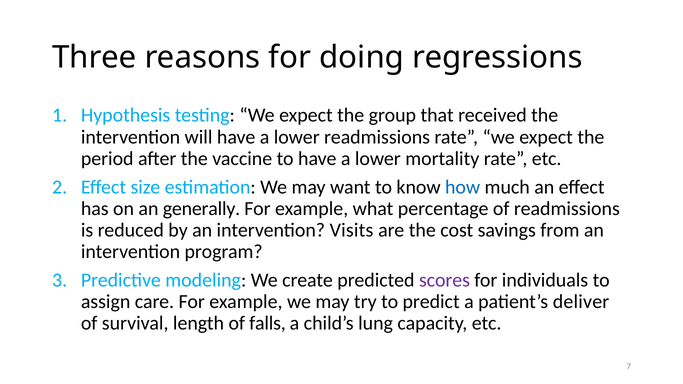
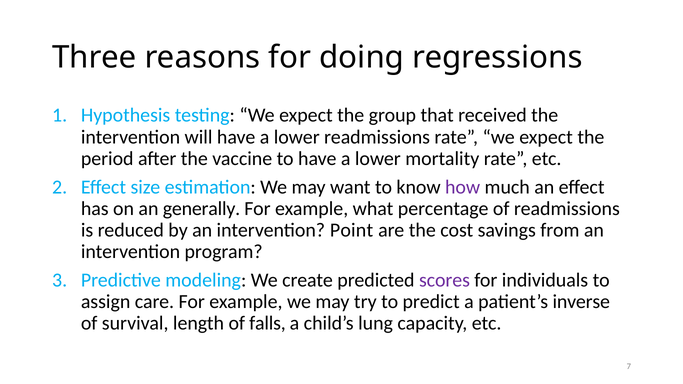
how colour: blue -> purple (463, 187)
Visits: Visits -> Point (352, 230)
deliver: deliver -> inverse (581, 302)
